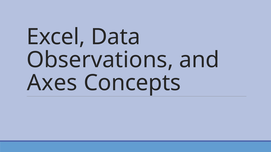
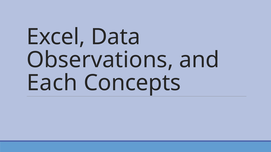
Axes: Axes -> Each (52, 83)
